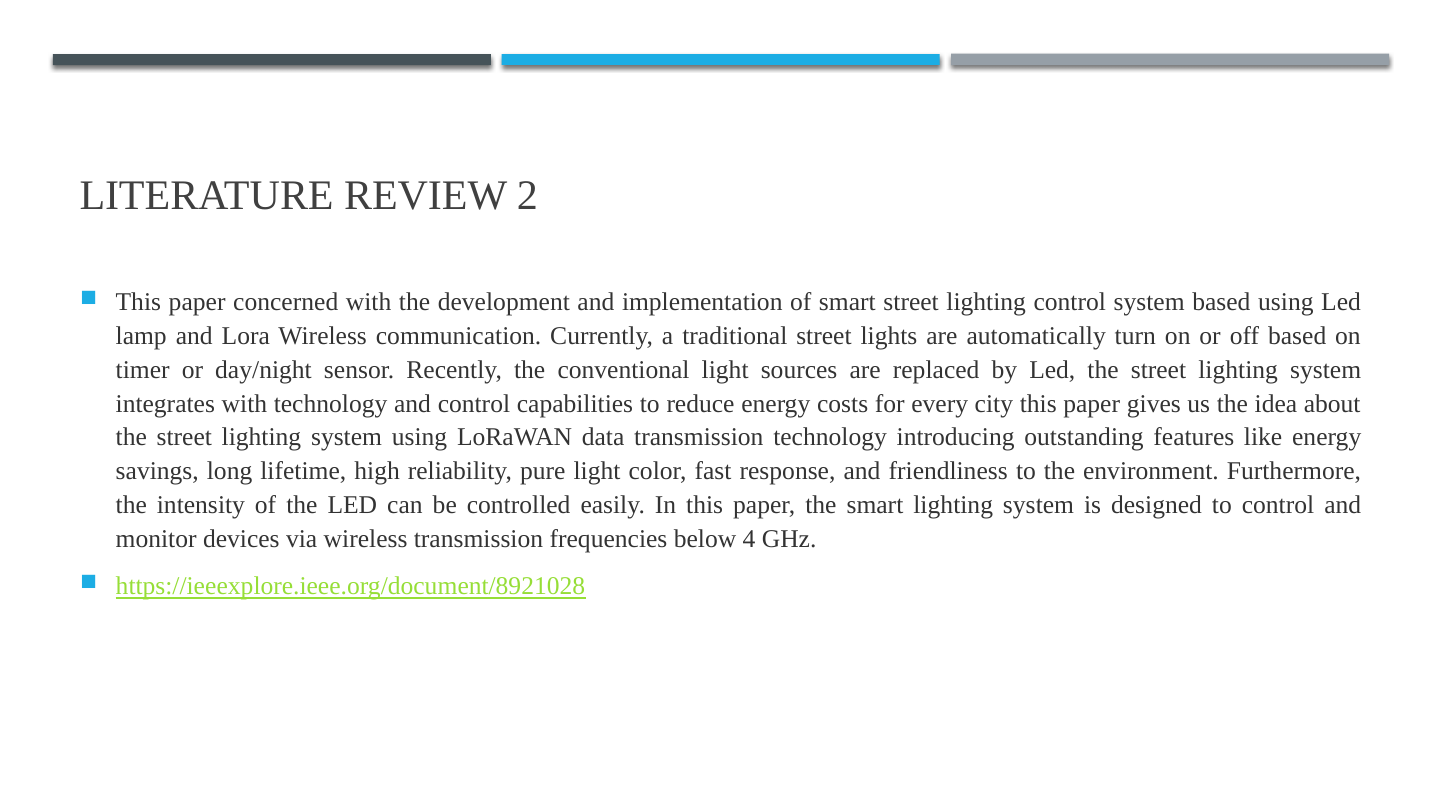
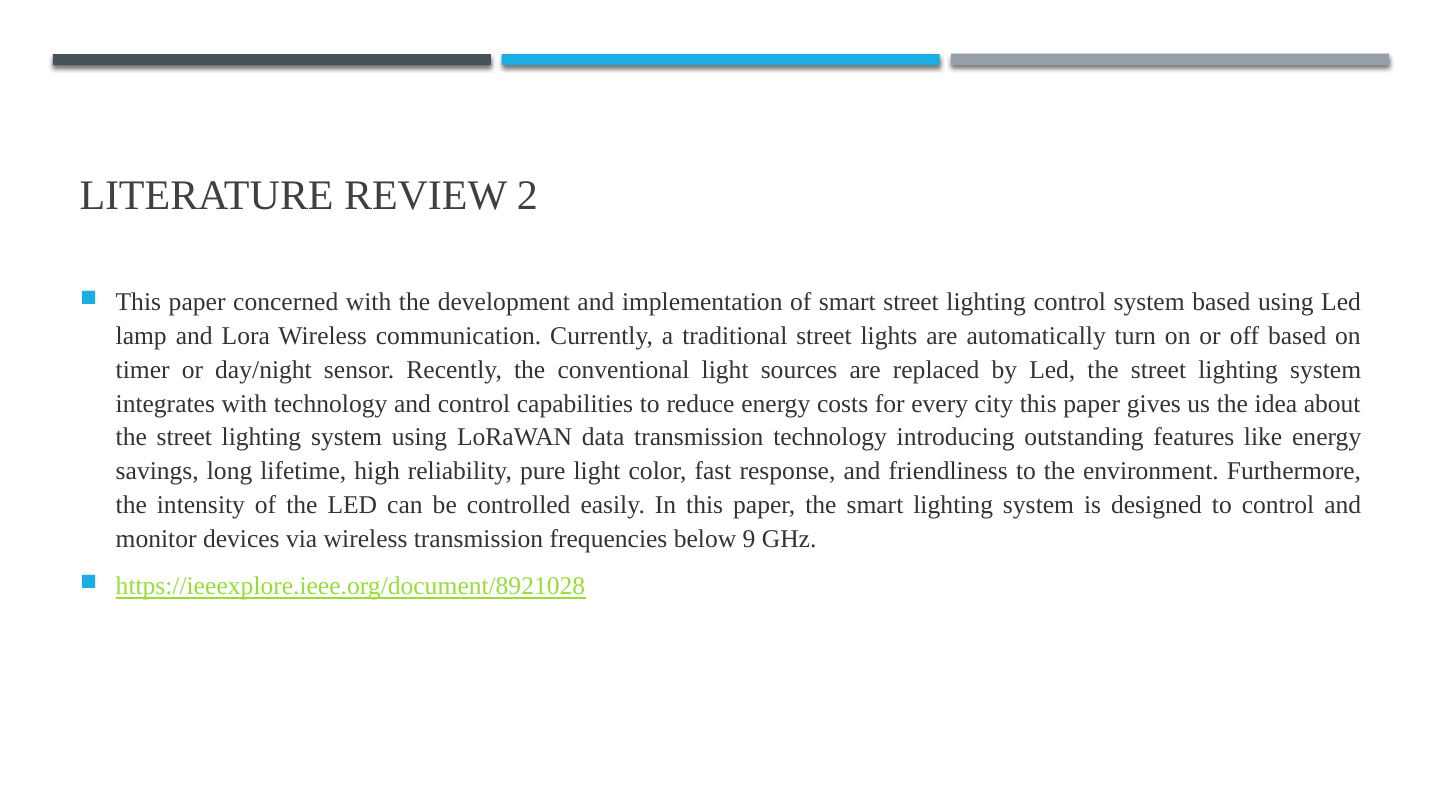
4: 4 -> 9 (749, 539)
